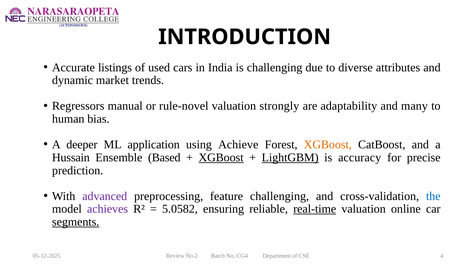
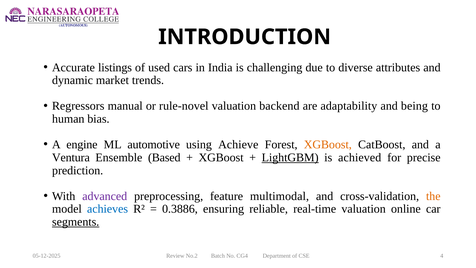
strongly: strongly -> backend (279, 106)
many: many -> being (414, 106)
deeper: deeper -> engine (82, 145)
application: application -> automotive (154, 145)
Hussain: Hussain -> Ventura (71, 157)
XGBoost underline: present -> none (221, 157)
accuracy: accuracy -> achieved (360, 157)
feature challenging: challenging -> multimodal (280, 196)
the colour: blue -> orange (433, 196)
achieves colour: purple -> blue (108, 209)
5.0582: 5.0582 -> 0.3886 (180, 209)
real-time underline: present -> none (315, 209)
